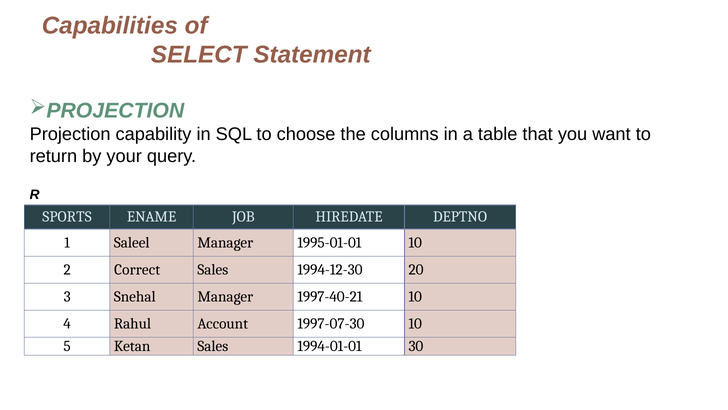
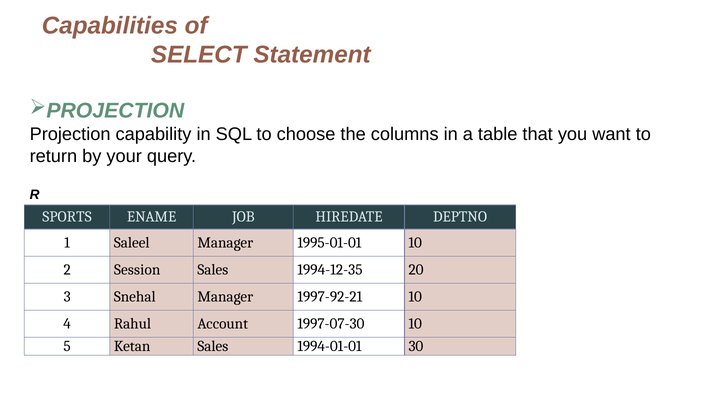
Correct: Correct -> Session (137, 269)
1994-12-30: 1994-12-30 -> 1994-12-35 (330, 269)
1997-40-21: 1997-40-21 -> 1997-92-21 (330, 296)
